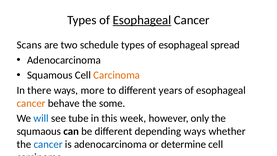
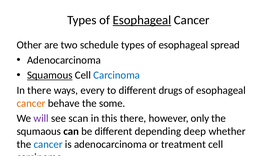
Scans: Scans -> Other (29, 45)
Squamous underline: none -> present (50, 75)
Carcinoma colour: orange -> blue (117, 75)
more: more -> every (93, 90)
years: years -> drugs (171, 90)
will colour: blue -> purple (41, 118)
tube: tube -> scan (78, 118)
this week: week -> there (133, 118)
depending ways: ways -> deep (195, 131)
determine: determine -> treatment (183, 144)
